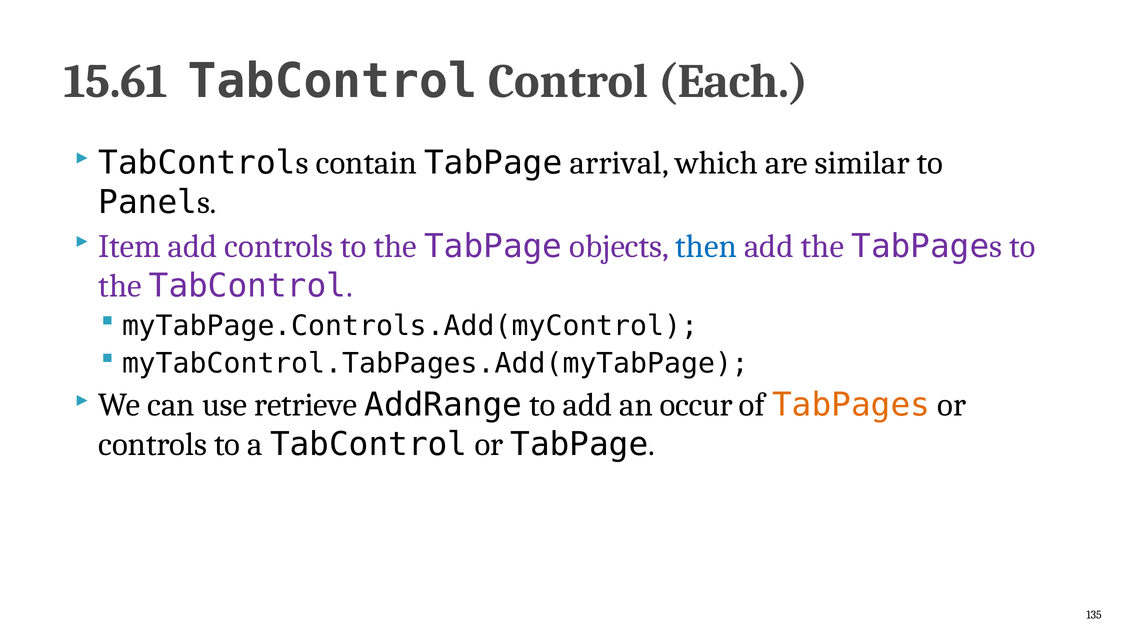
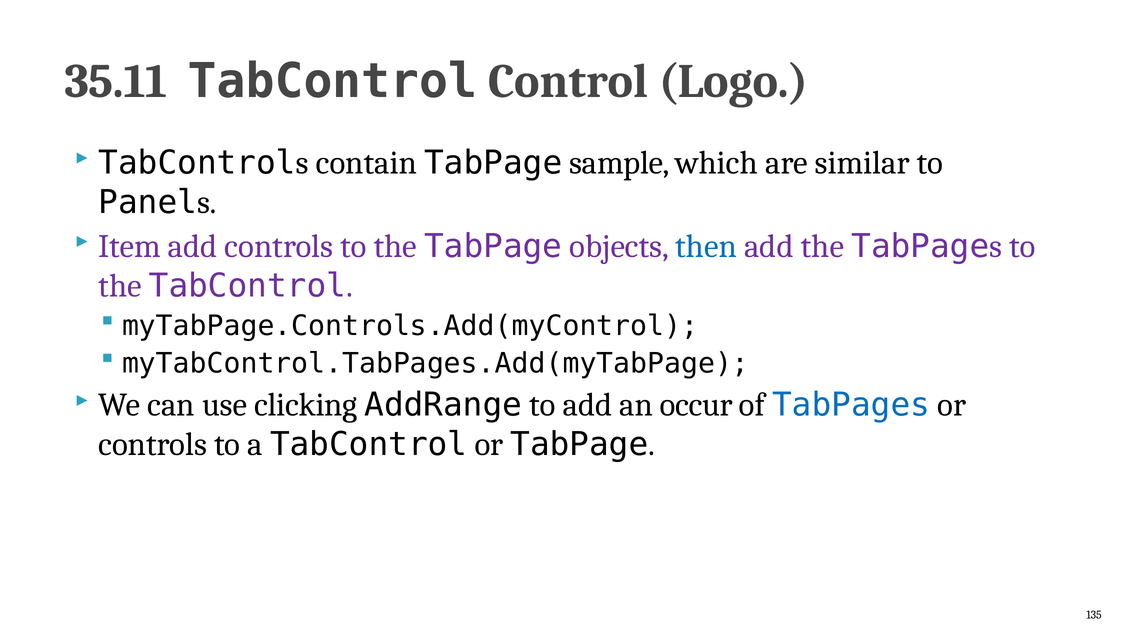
15.61: 15.61 -> 35.11 (116, 81)
Each: Each -> Logo (733, 81)
arrival: arrival -> sample (620, 163)
retrieve: retrieve -> clicking (306, 405)
TabPages colour: orange -> blue (851, 405)
